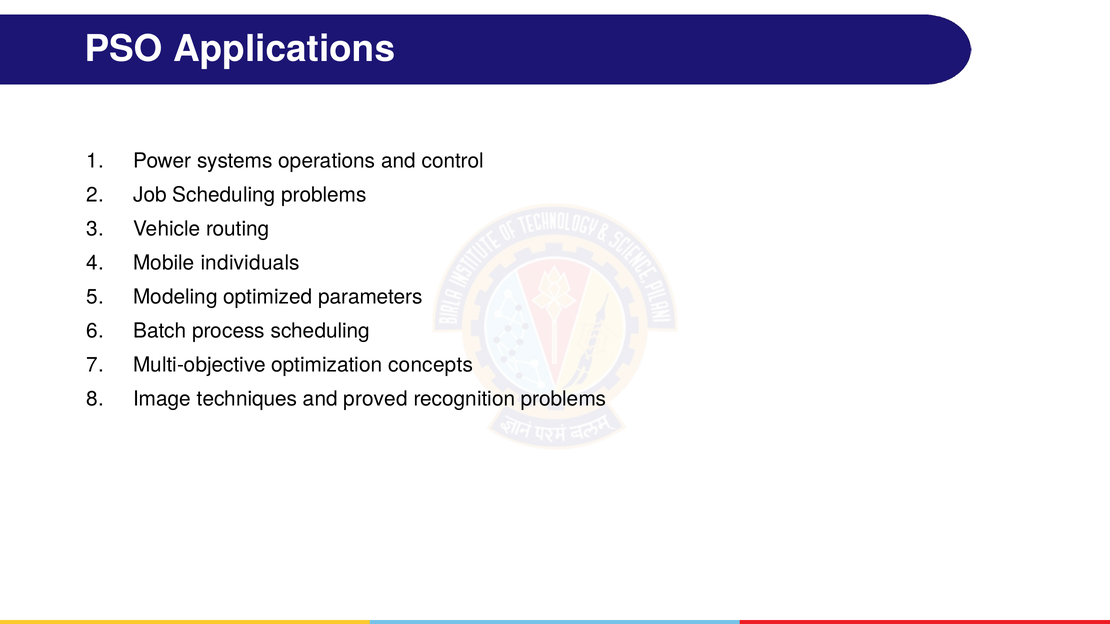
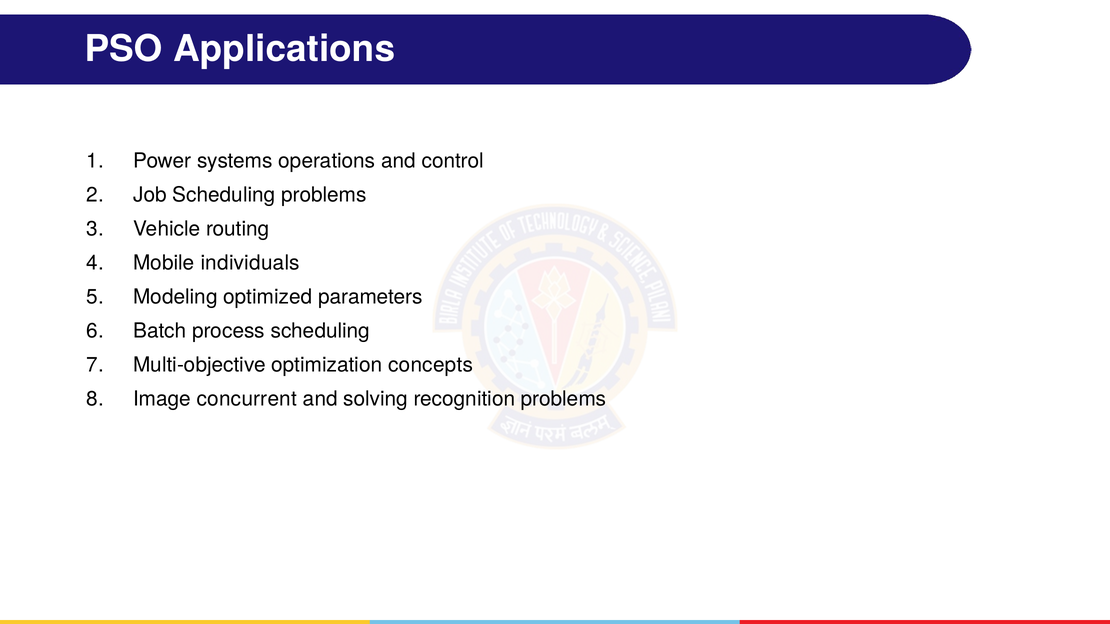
techniques: techniques -> concurrent (247, 399)
proved: proved -> solving (376, 399)
